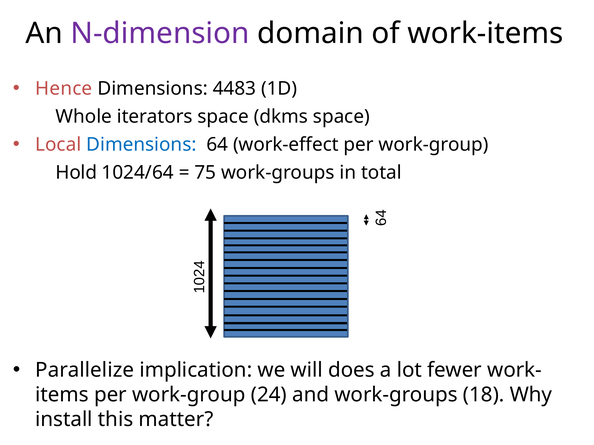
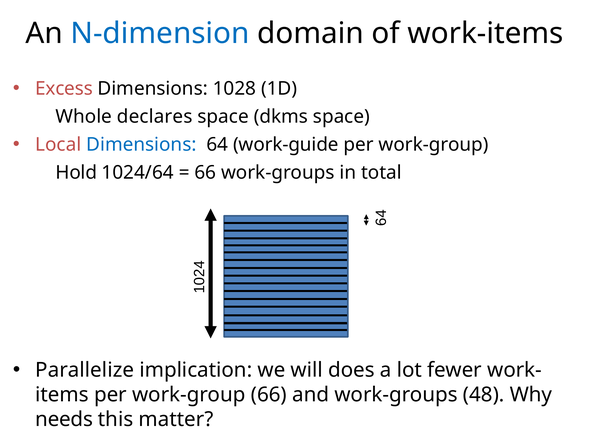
N-dimension colour: purple -> blue (160, 33)
Hence: Hence -> Excess (64, 89)
4483: 4483 -> 1028 (234, 89)
iterators: iterators -> declares (155, 117)
work-effect: work-effect -> work-guide (286, 145)
75: 75 -> 66 (205, 173)
work-group 24: 24 -> 66 (269, 395)
18: 18 -> 48 (484, 395)
install: install -> needs (64, 420)
